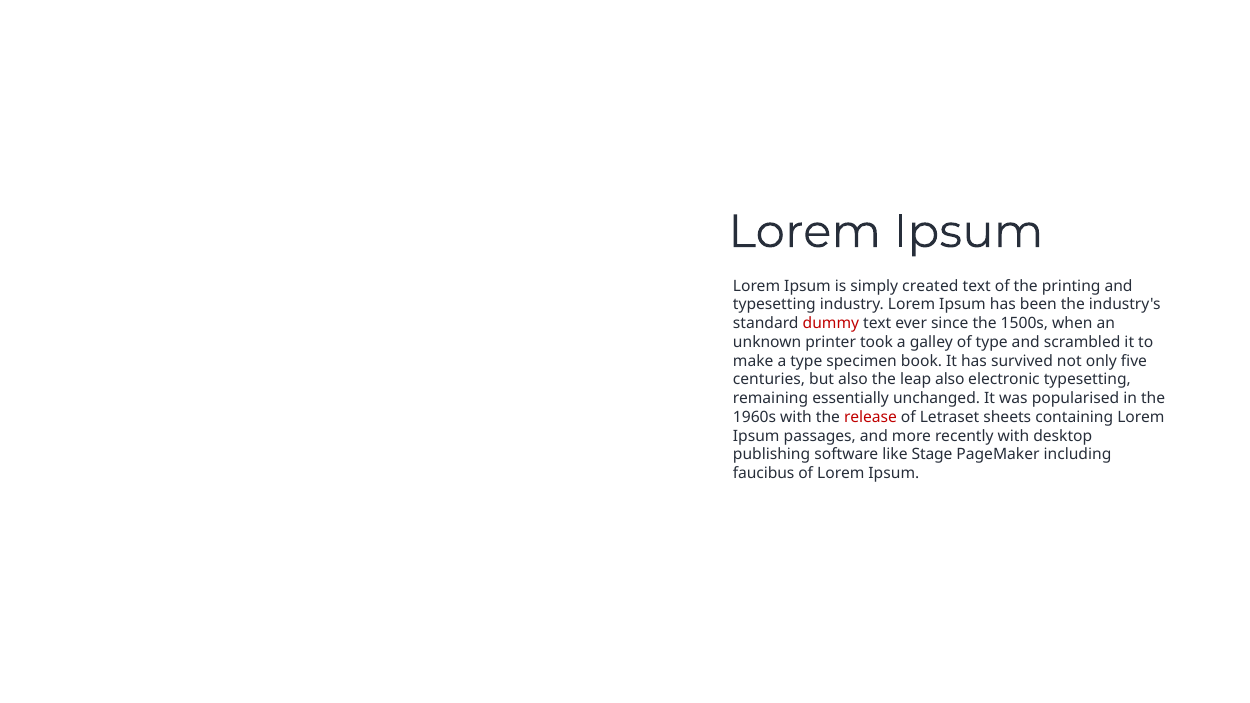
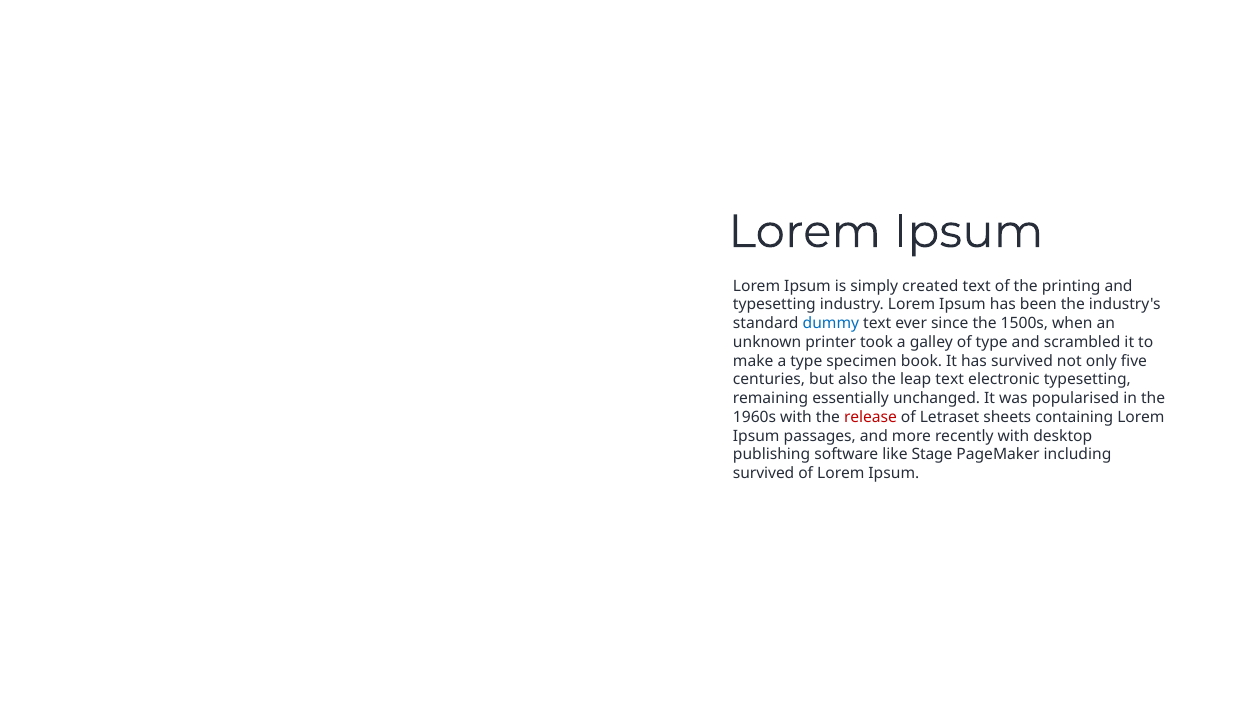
dummy colour: red -> blue (831, 323)
leap also: also -> text (950, 380)
faucibus: faucibus -> survived (764, 473)
